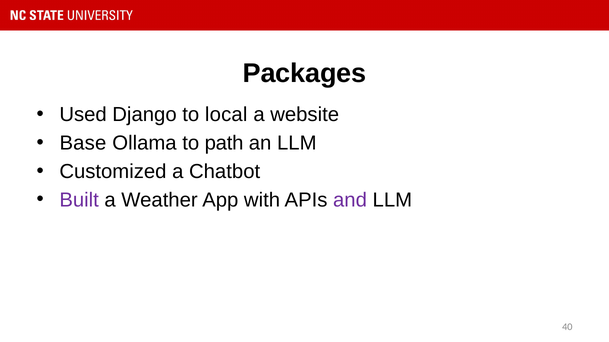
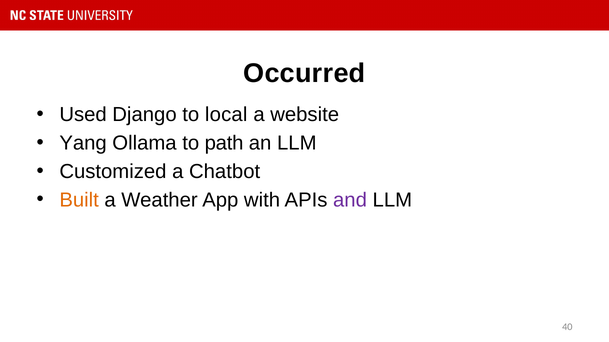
Packages: Packages -> Occurred (304, 74)
Base: Base -> Yang (83, 143)
Built colour: purple -> orange (79, 200)
